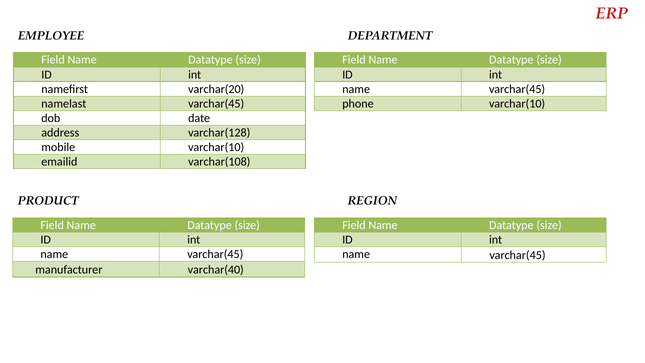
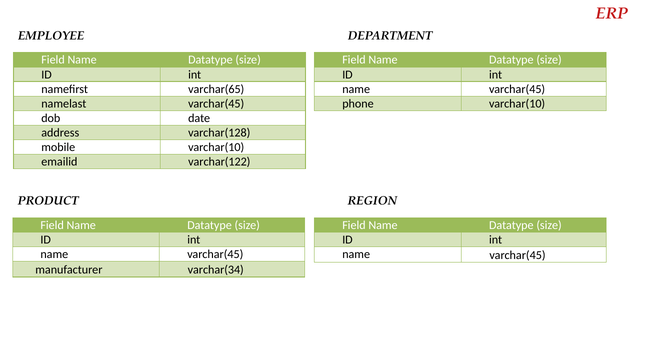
varchar(20: varchar(20 -> varchar(65 (216, 89)
varchar(108: varchar(108 -> varchar(122 (219, 162)
varchar(40: varchar(40 -> varchar(34 (216, 270)
